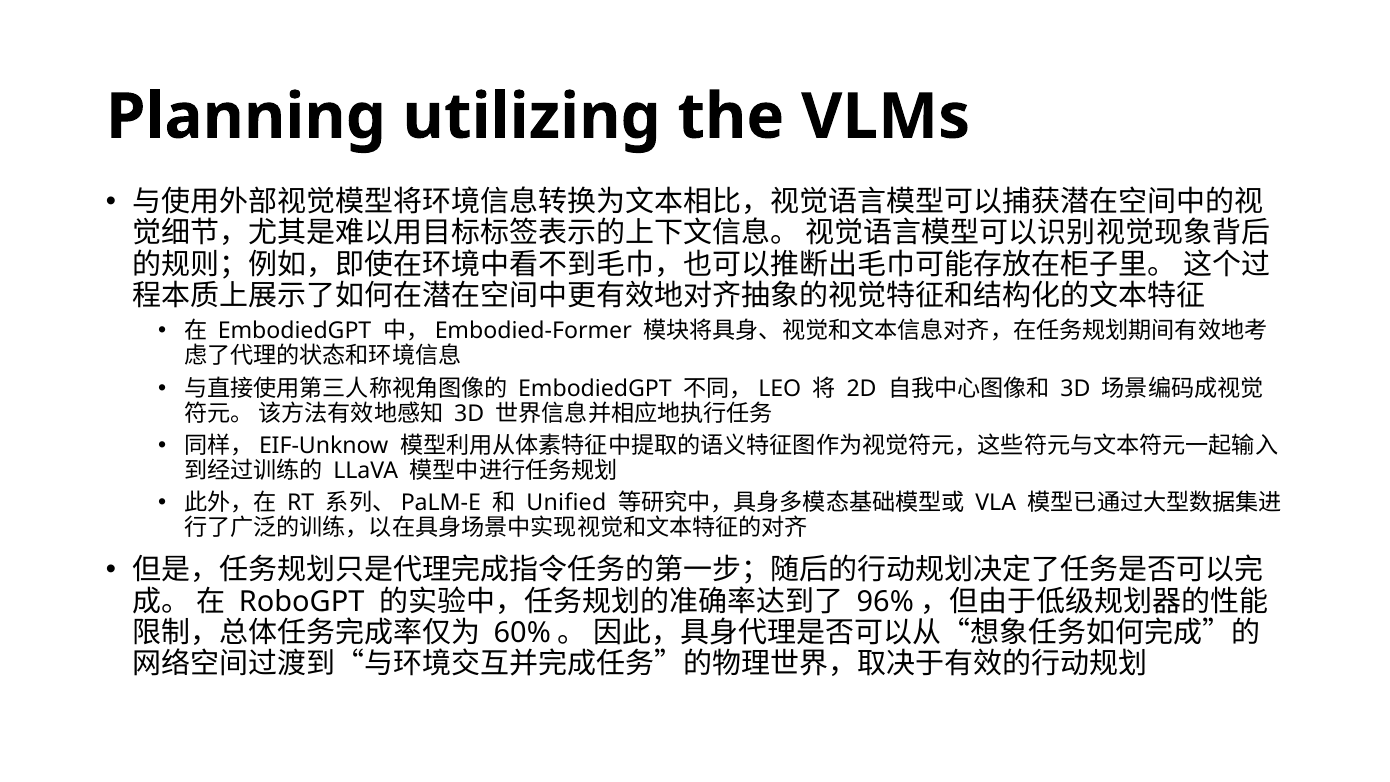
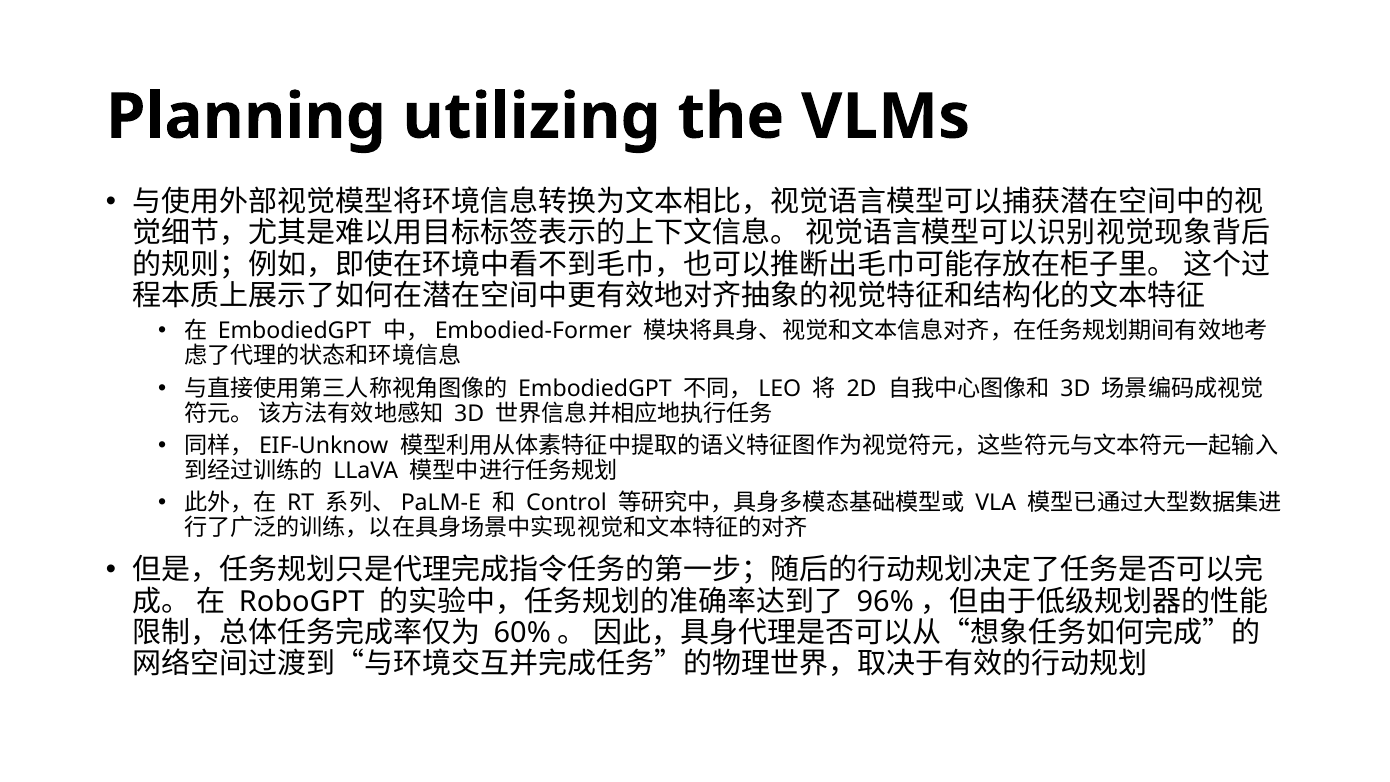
Unified: Unified -> Control (566, 503)
